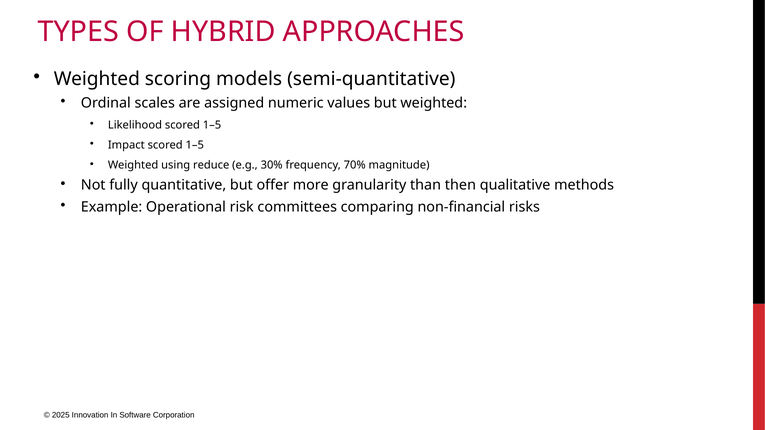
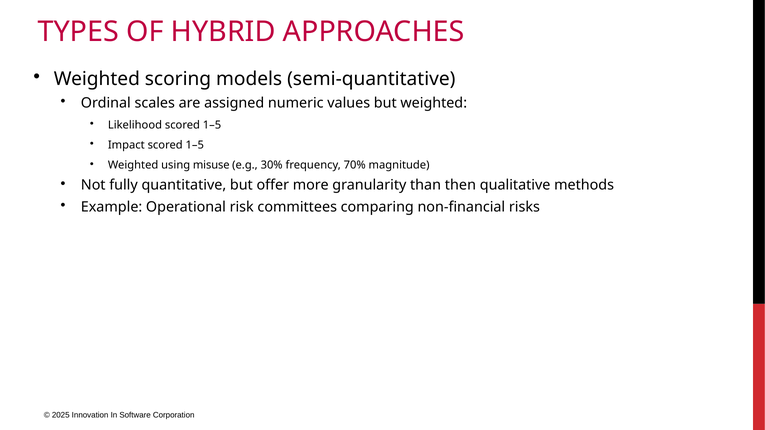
reduce: reduce -> misuse (211, 165)
